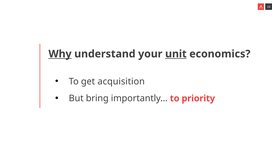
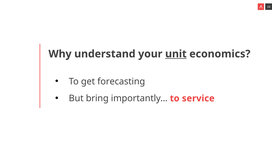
Why underline: present -> none (60, 54)
acquisition: acquisition -> forecasting (121, 81)
priority: priority -> service (198, 98)
